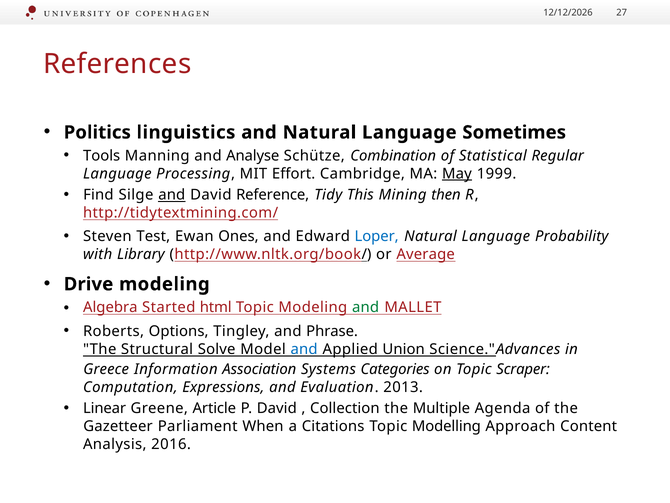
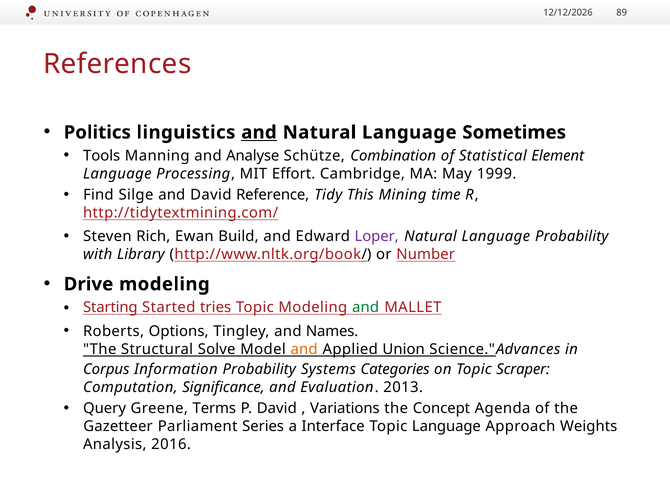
27: 27 -> 89 (622, 13)
and underline: none -> present (259, 132)
Regular: Regular -> Element (558, 156)
May underline: present -> none (457, 173)
and underline: present -> none (172, 195)
then: then -> time (446, 195)
Test: Test -> Rich (153, 236)
Ones: Ones -> Build (238, 236)
Loper colour: blue -> purple (377, 236)
Average: Average -> Number (426, 254)
Algebra: Algebra -> Starting (110, 307)
html: html -> tries (216, 307)
Phrase: Phrase -> Names (332, 331)
and colour: blue -> orange (304, 349)
Greece: Greece -> Corpus (106, 369)
Information Association: Association -> Probability (259, 369)
Expressions: Expressions -> Significance (223, 387)
Linear: Linear -> Query (105, 408)
Article: Article -> Terms (214, 408)
Collection: Collection -> Variations (345, 408)
Multiple: Multiple -> Concept (441, 408)
When: When -> Series (263, 426)
Citations: Citations -> Interface (333, 426)
Topic Modelling: Modelling -> Language (446, 426)
Content: Content -> Weights (589, 426)
